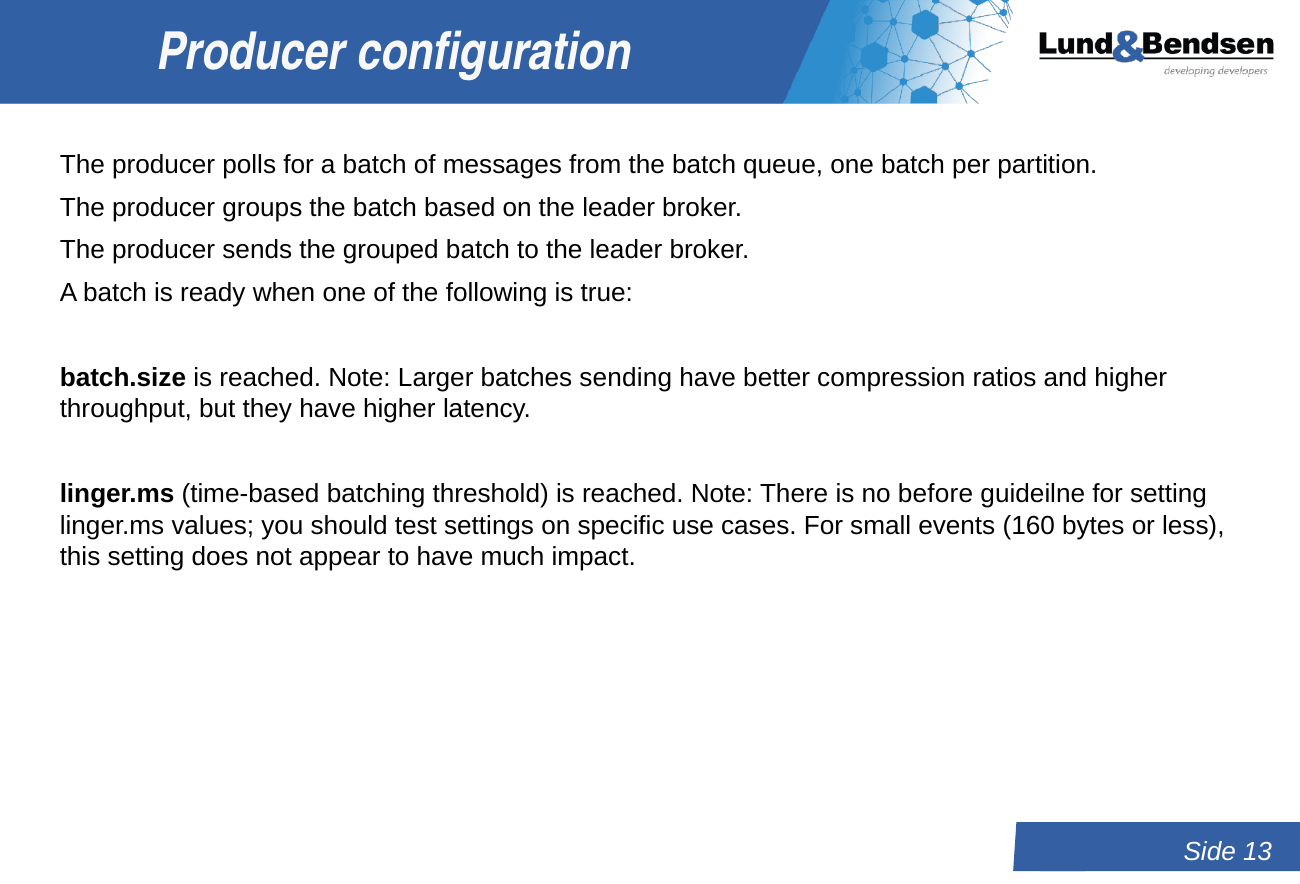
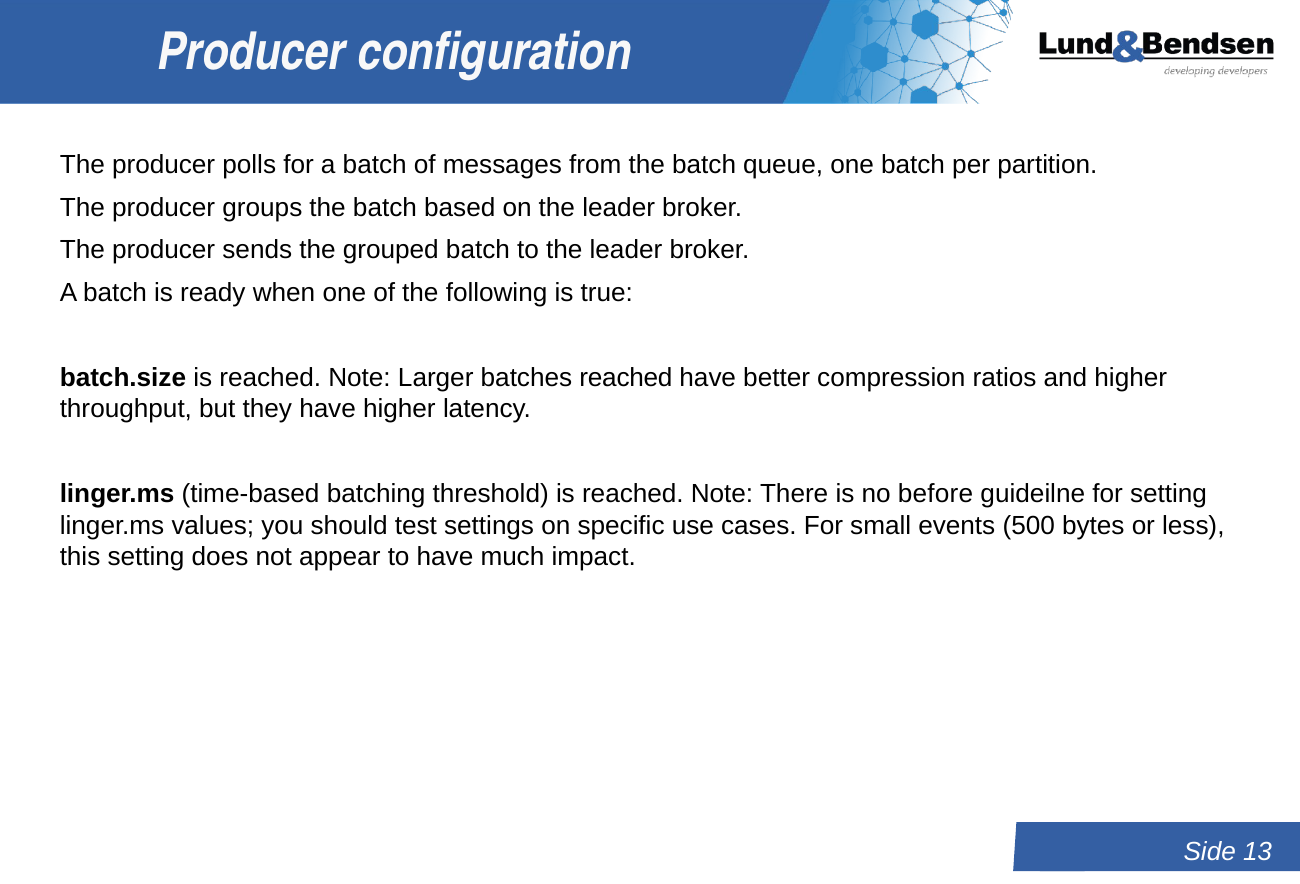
batches sending: sending -> reached (626, 378)
160: 160 -> 500 (1029, 526)
